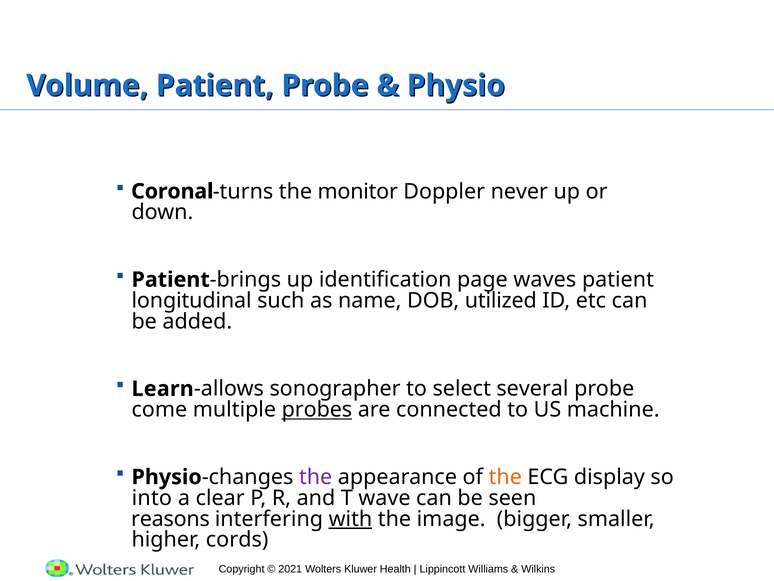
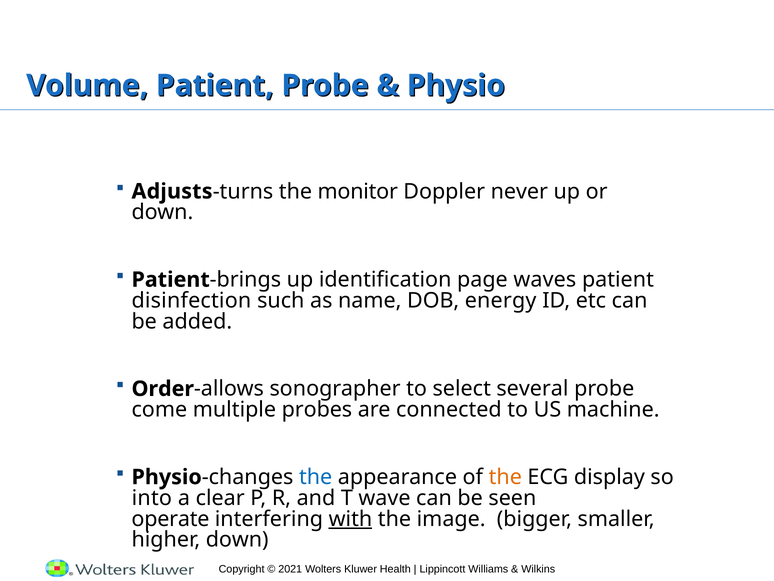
Coronal: Coronal -> Adjusts (172, 191)
longitudinal: longitudinal -> disinfection (191, 300)
utilized: utilized -> energy (501, 300)
Learn: Learn -> Order (163, 389)
probes underline: present -> none (317, 409)
the colour: purple -> blue (316, 477)
reasons: reasons -> operate (170, 519)
higher cords: cords -> down (237, 539)
